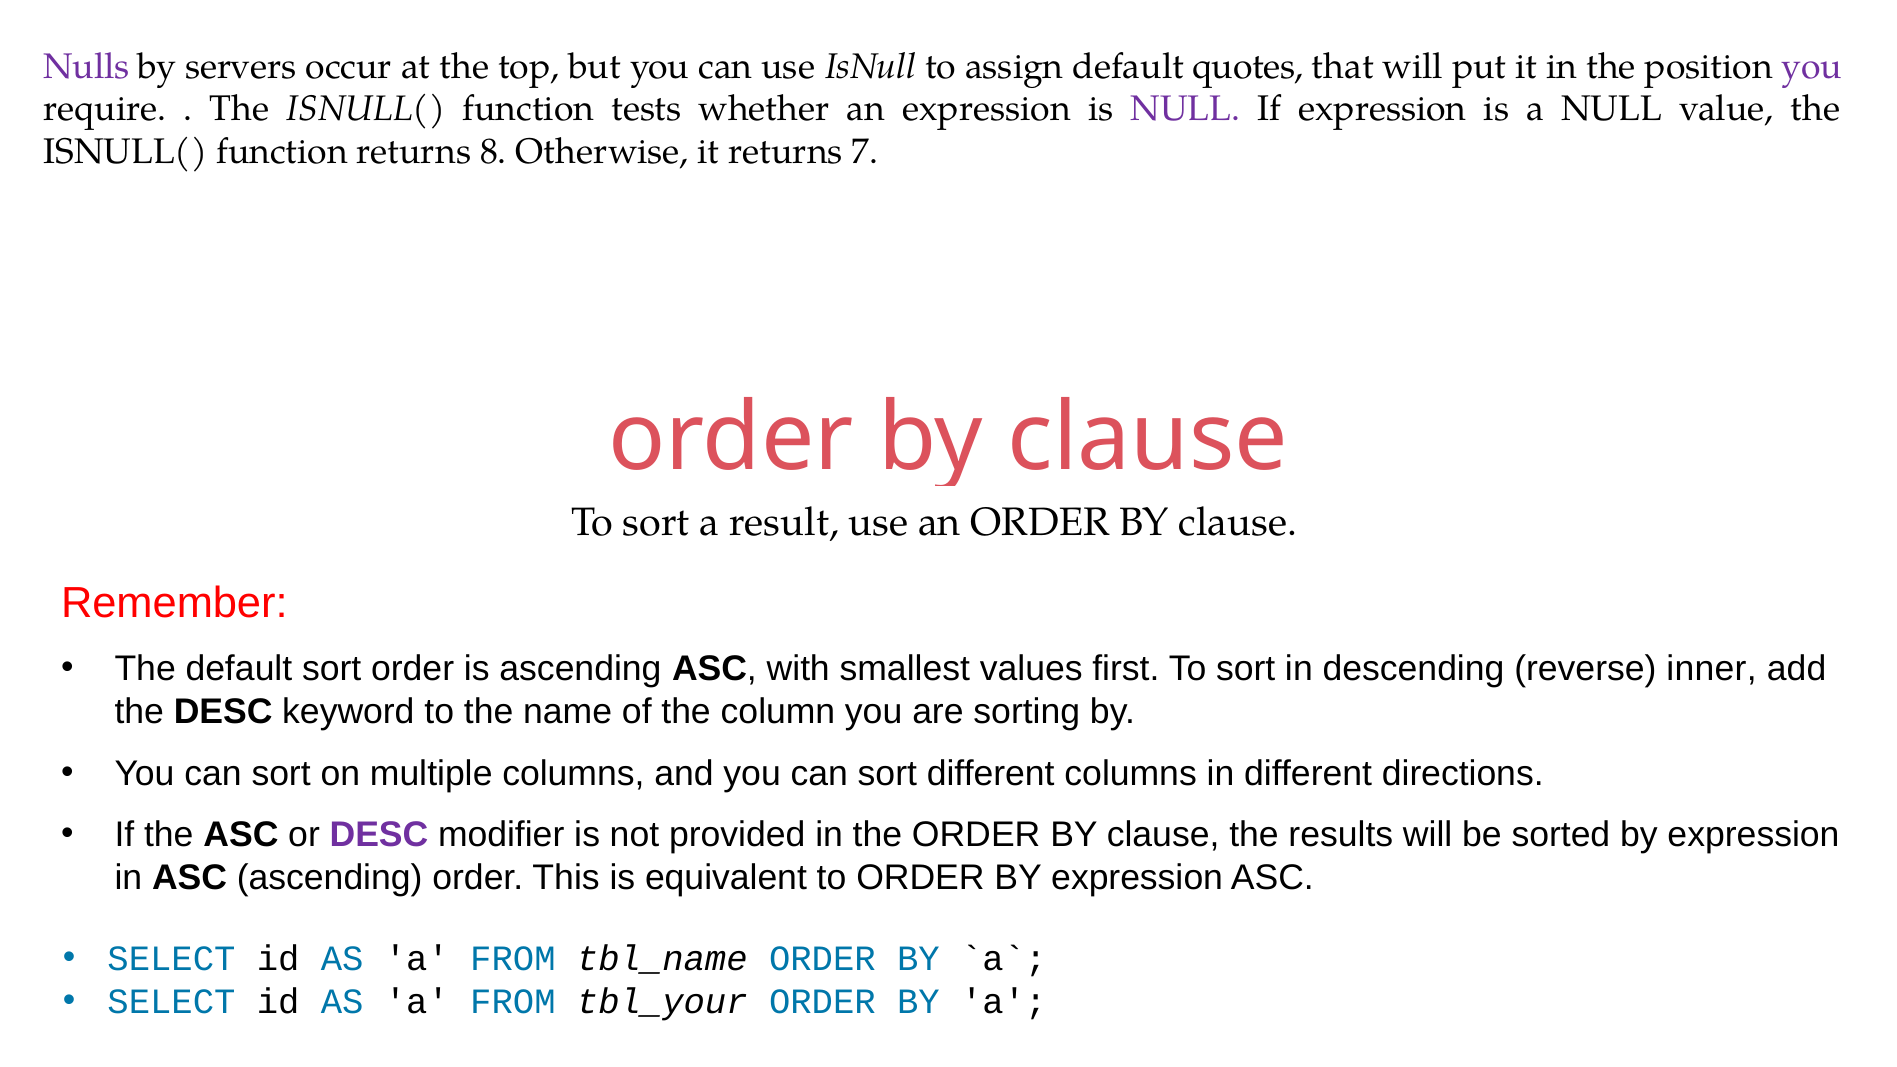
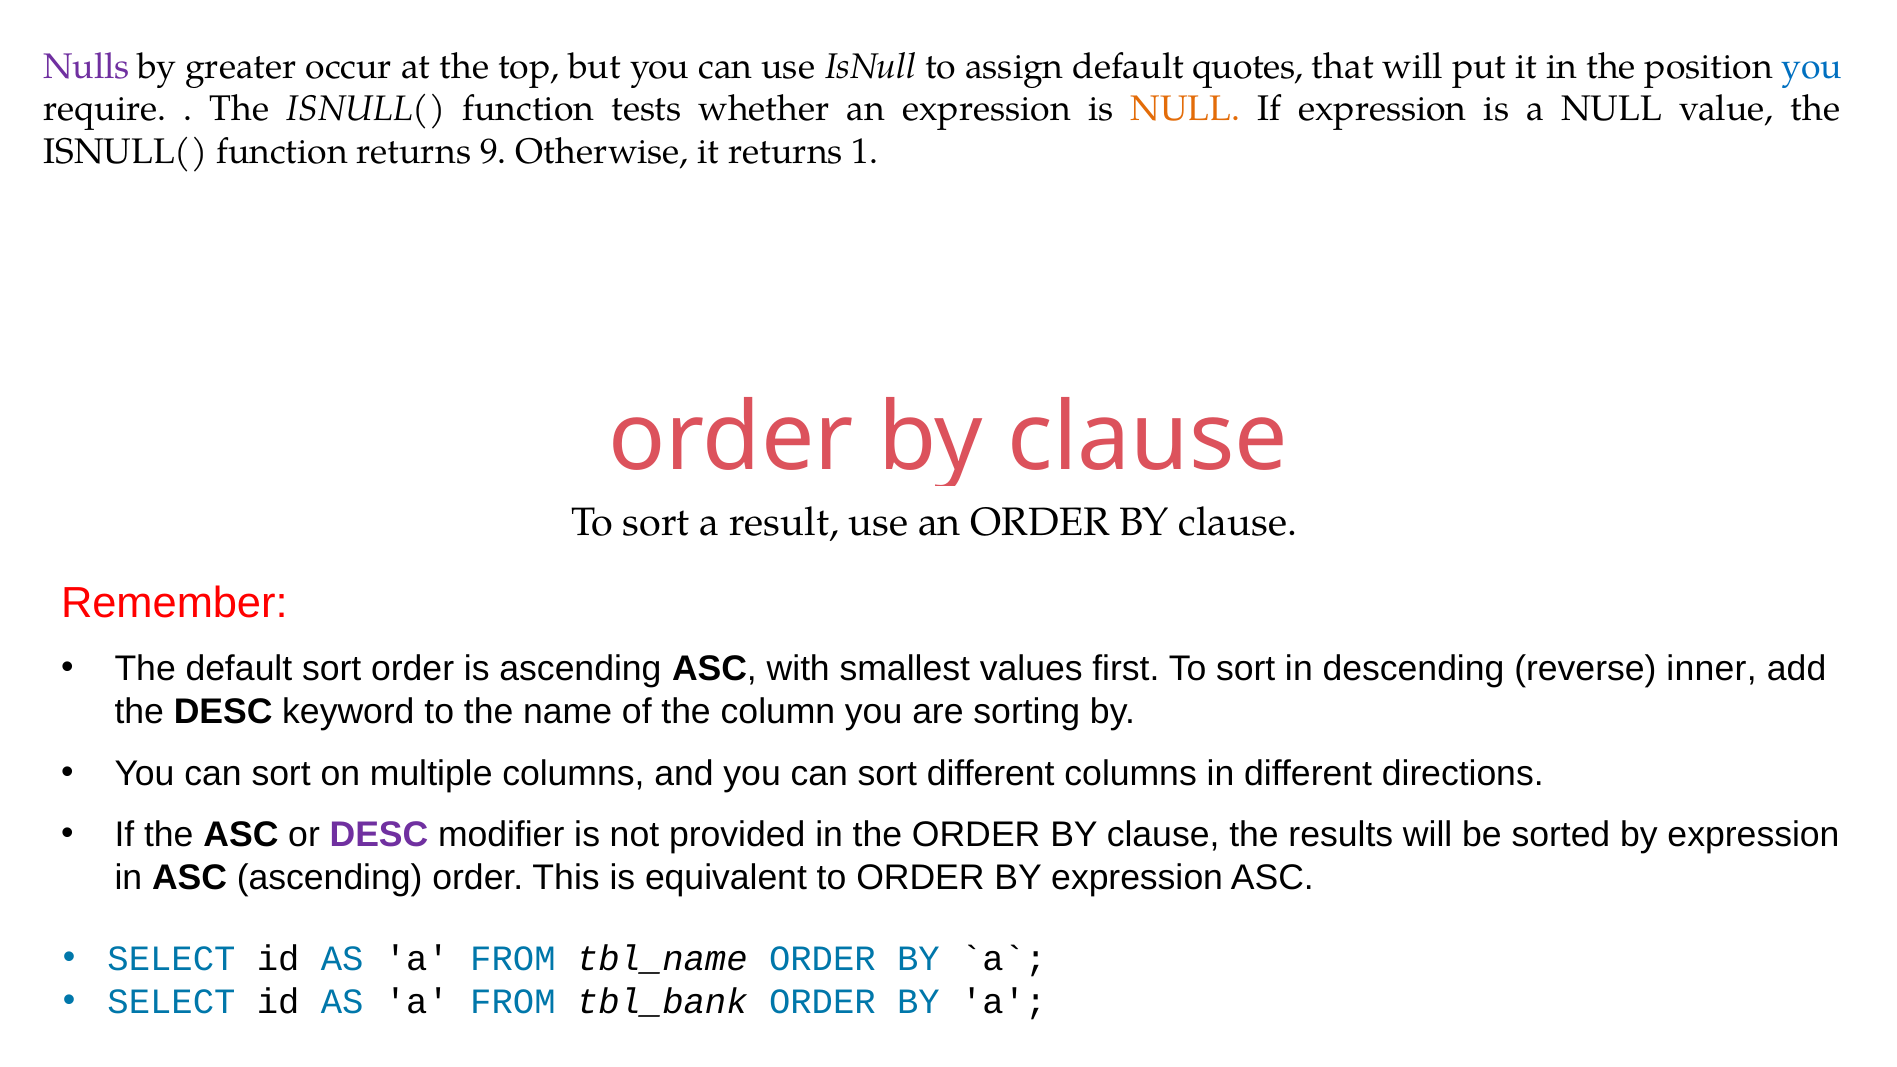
servers: servers -> greater (241, 66)
you colour: purple -> blue (1812, 66)
NULL colour: purple -> orange (1185, 109)
8: 8 -> 9 (493, 152)
7: 7 -> 1 (865, 152)
tbl_your: tbl_your -> tbl_bank (662, 1001)
